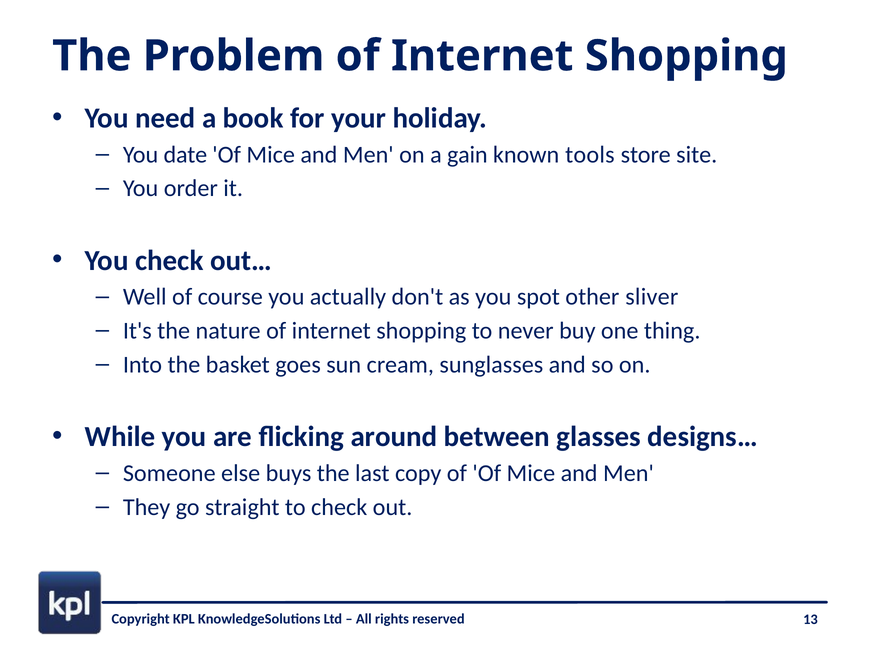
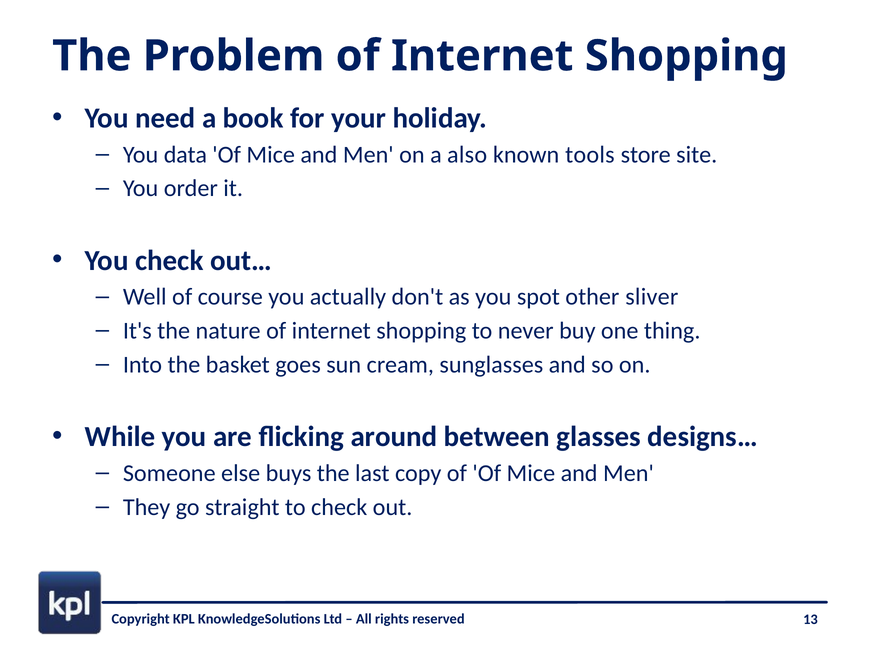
date: date -> data (185, 154)
gain: gain -> also (467, 154)
